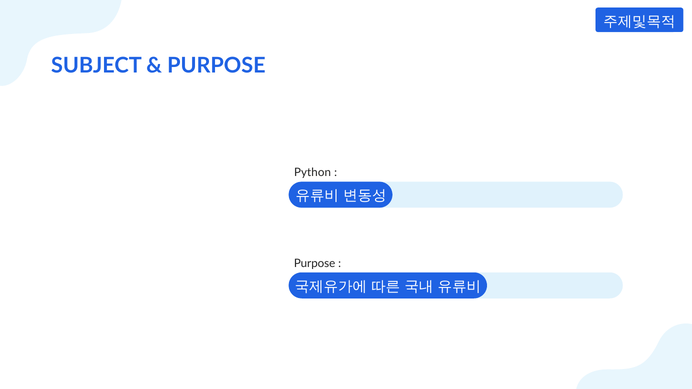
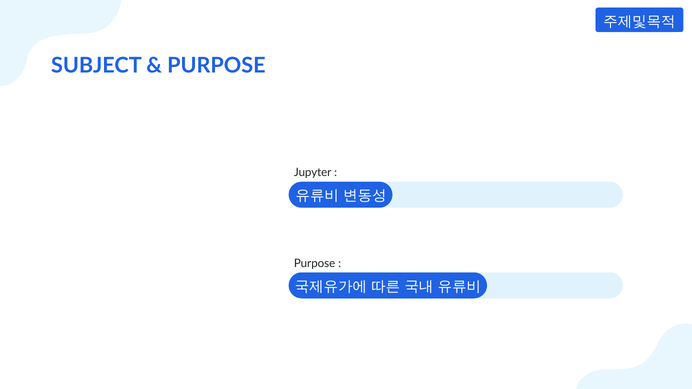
Python: Python -> Jupyter (313, 173)
